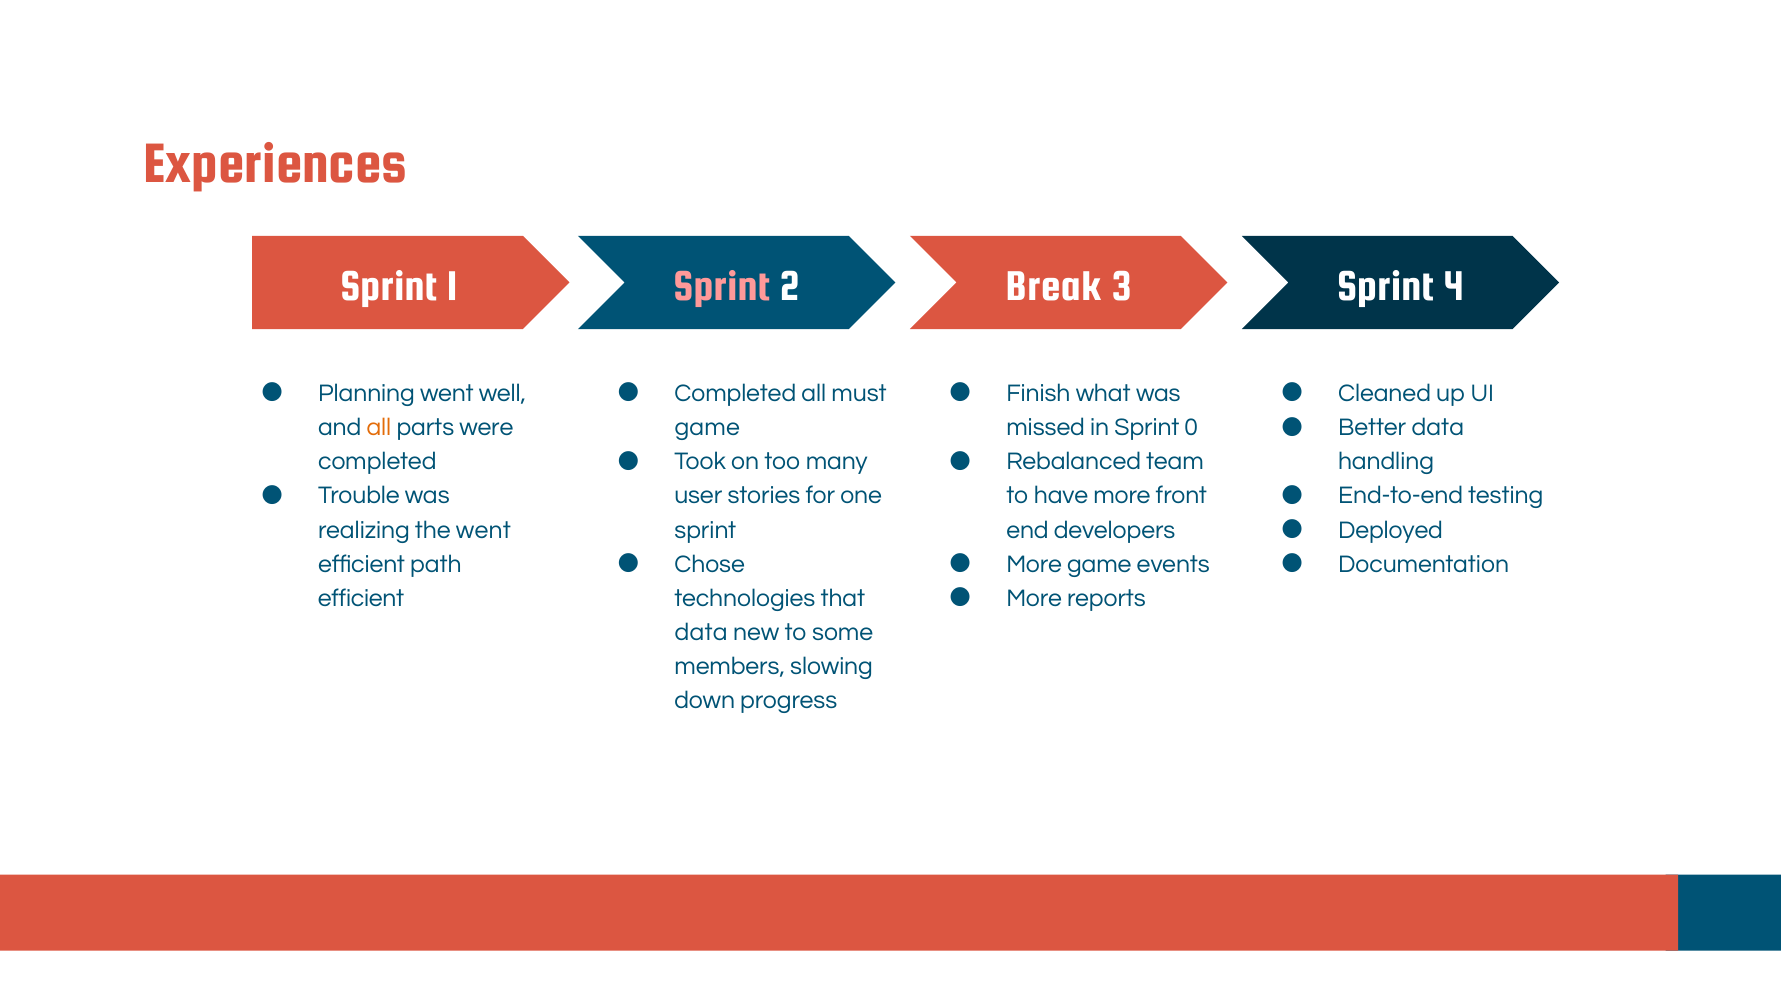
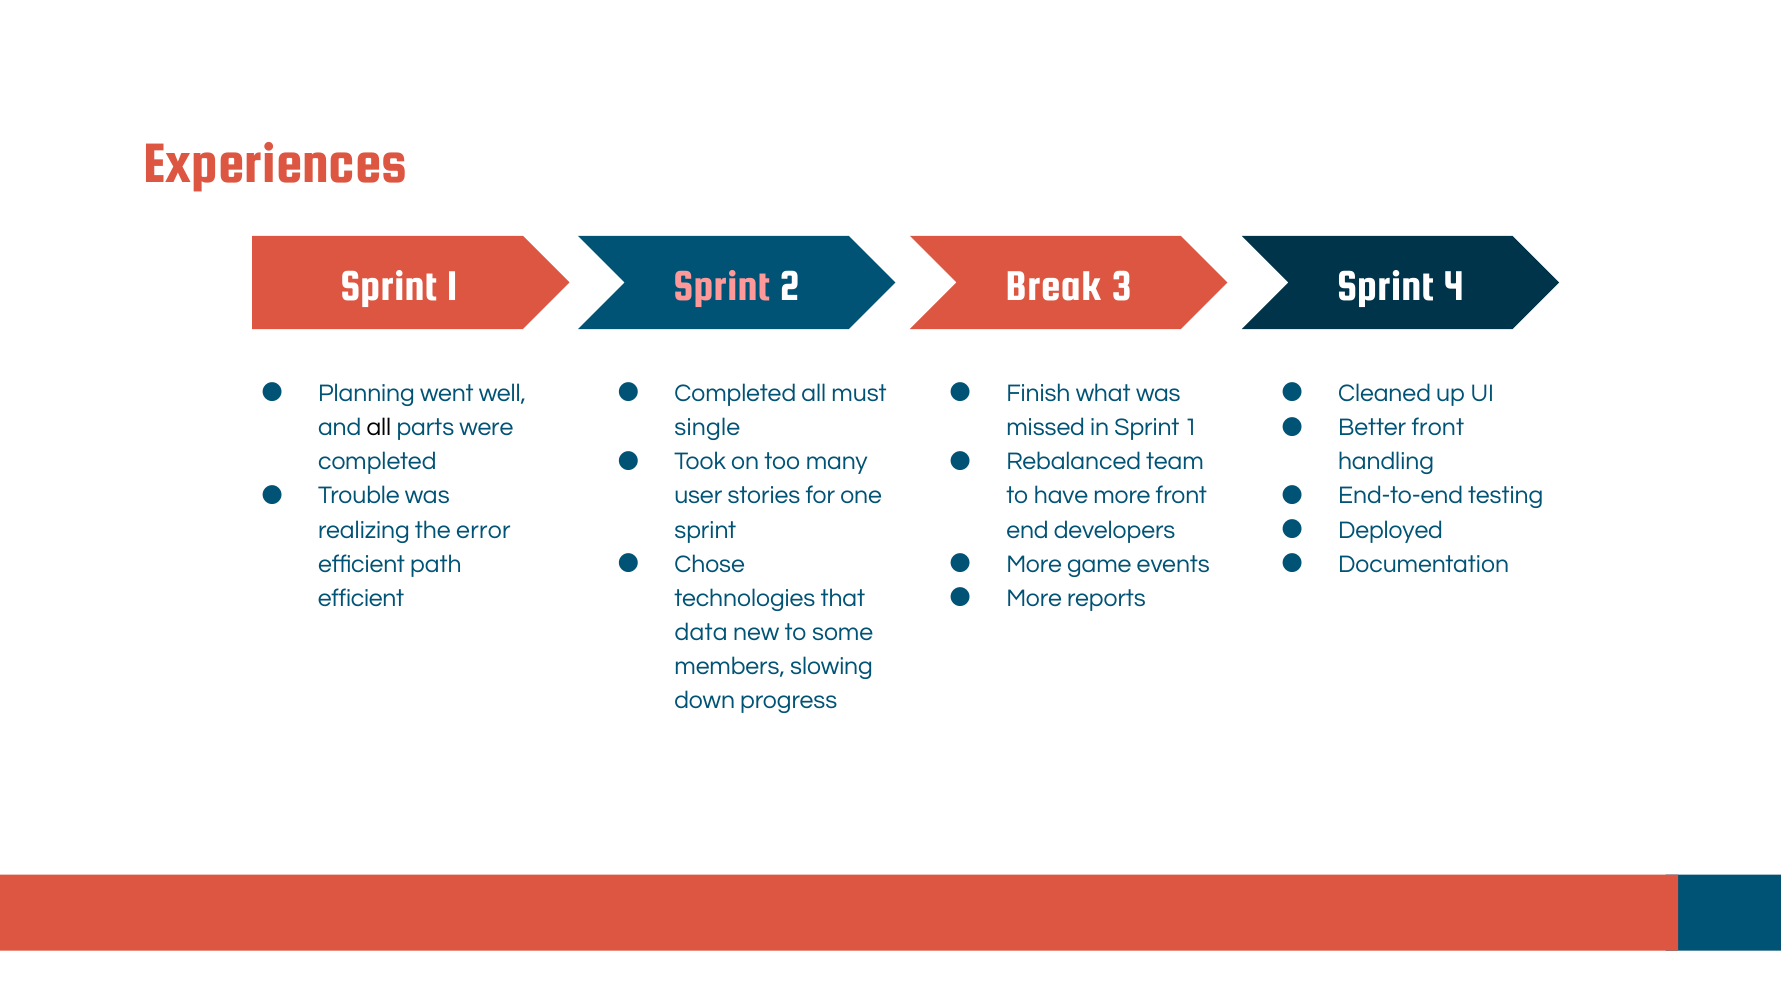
Better data: data -> front (1438, 427)
all colour: orange -> black (379, 427)
game: game -> single (707, 427)
in Sprint 0: 0 -> 1 (1191, 427)
the went: went -> error (483, 530)
